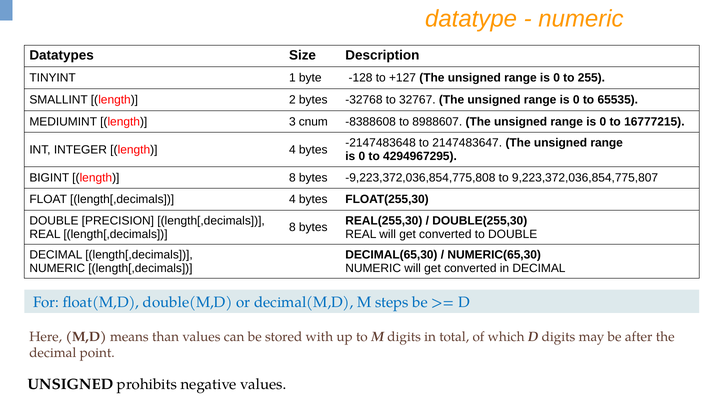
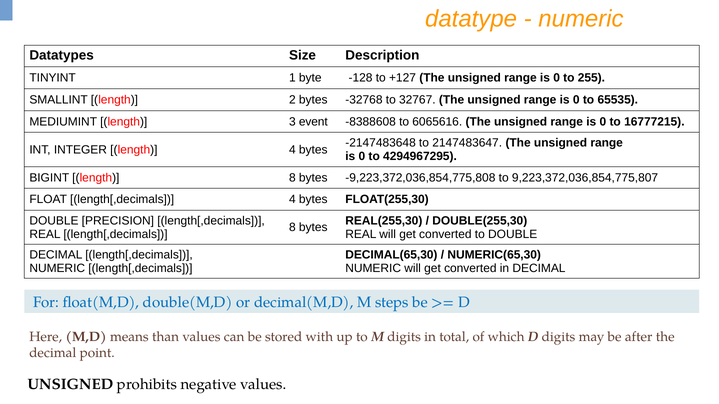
cnum: cnum -> event (313, 122)
8988607: 8988607 -> 6065616 (437, 122)
